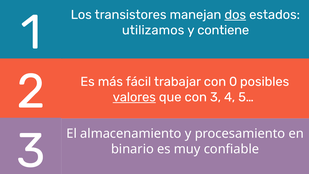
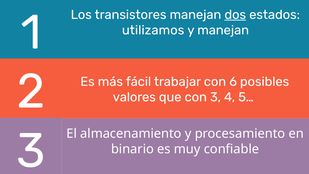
y contiene: contiene -> manejan (223, 30)
0: 0 -> 6 (233, 82)
valores underline: present -> none (134, 97)
